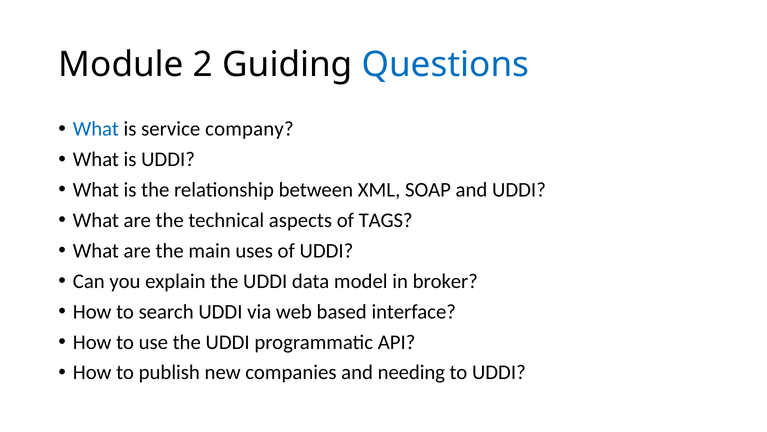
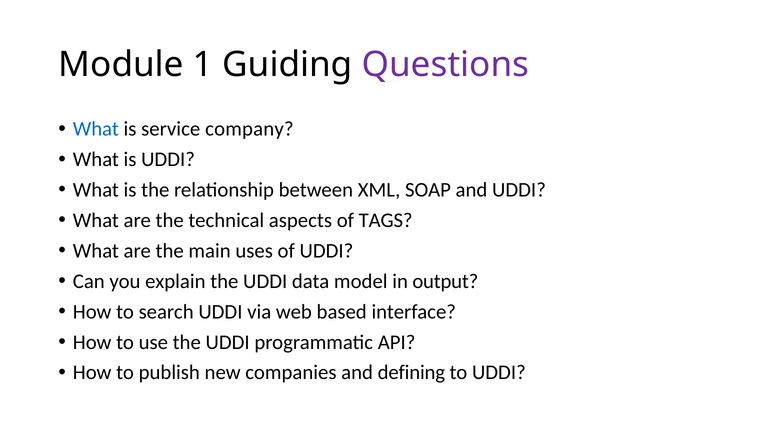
2: 2 -> 1 (203, 64)
Questions colour: blue -> purple (445, 64)
broker: broker -> output (445, 281)
needing: needing -> defining (411, 372)
